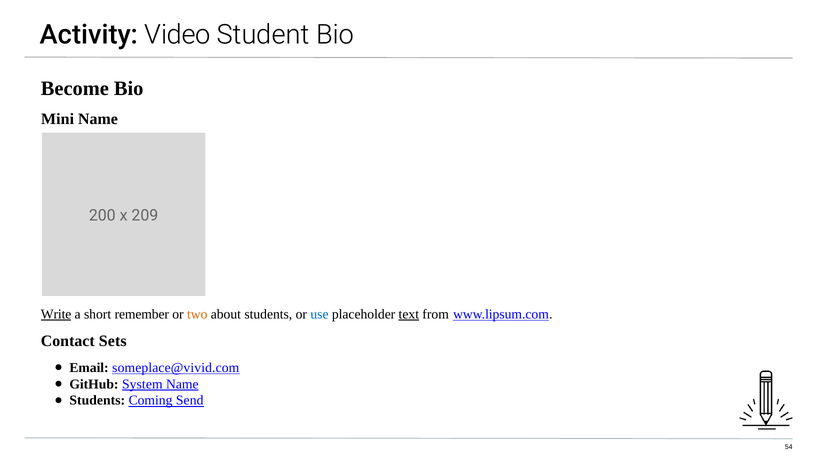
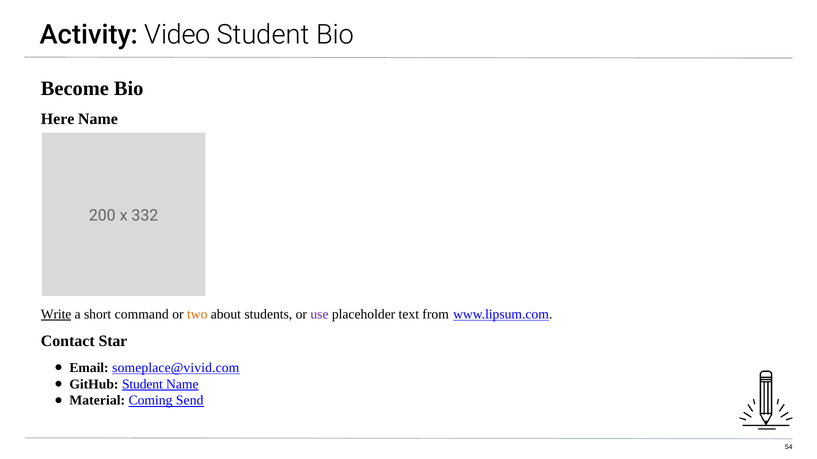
Mini: Mini -> Here (58, 119)
209: 209 -> 332 (145, 216)
remember: remember -> command (142, 315)
use colour: blue -> purple (319, 315)
text underline: present -> none (409, 315)
Sets: Sets -> Star (113, 342)
GitHub System: System -> Student (142, 385)
Students: Students -> Material (97, 401)
